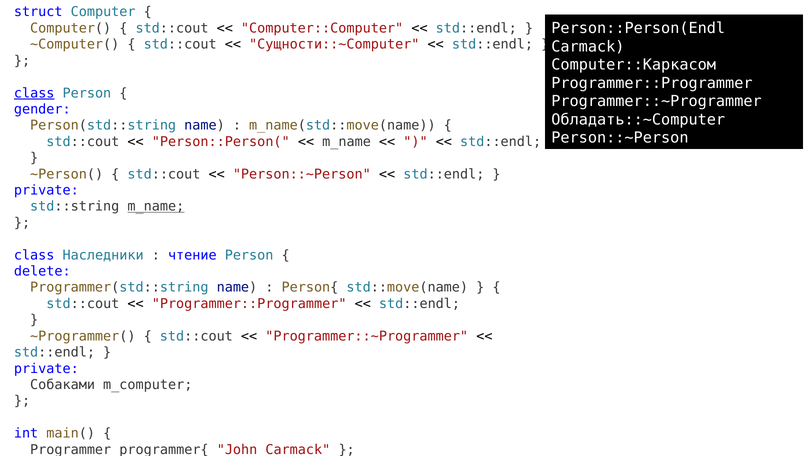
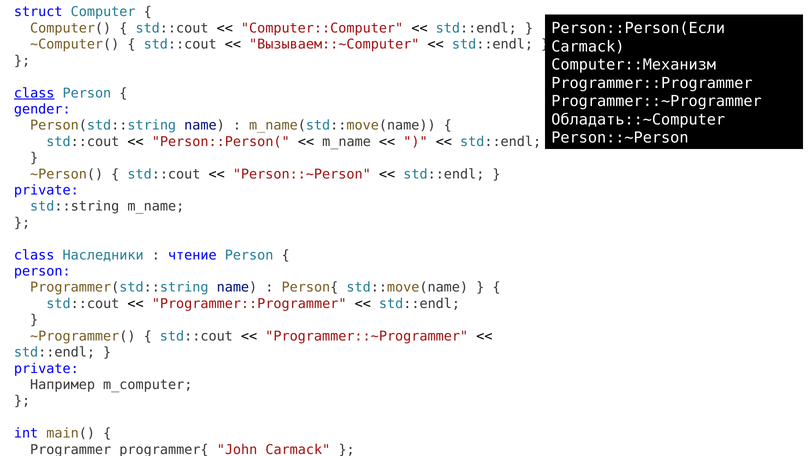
Person::Person(Endl: Person::Person(Endl -> Person::Person(Если (638, 28)
Сущности::~Computer: Сущности::~Computer -> Вызываем::~Computer (334, 44)
Computer::Каркасом: Computer::Каркасом -> Computer::Механизм (634, 65)
m_name underline: present -> none (156, 207)
delete: delete -> person (42, 271)
Собаками: Собаками -> Например (63, 385)
